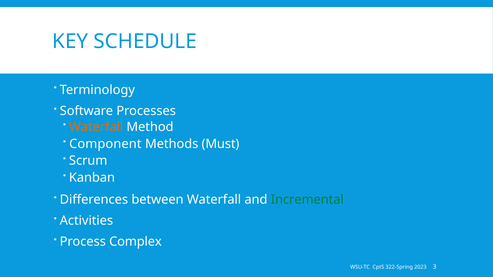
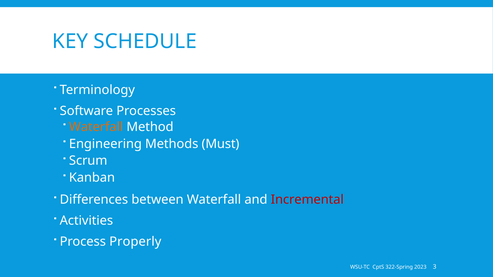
Component: Component -> Engineering (105, 144)
Incremental colour: green -> red (307, 200)
Complex: Complex -> Properly (135, 242)
